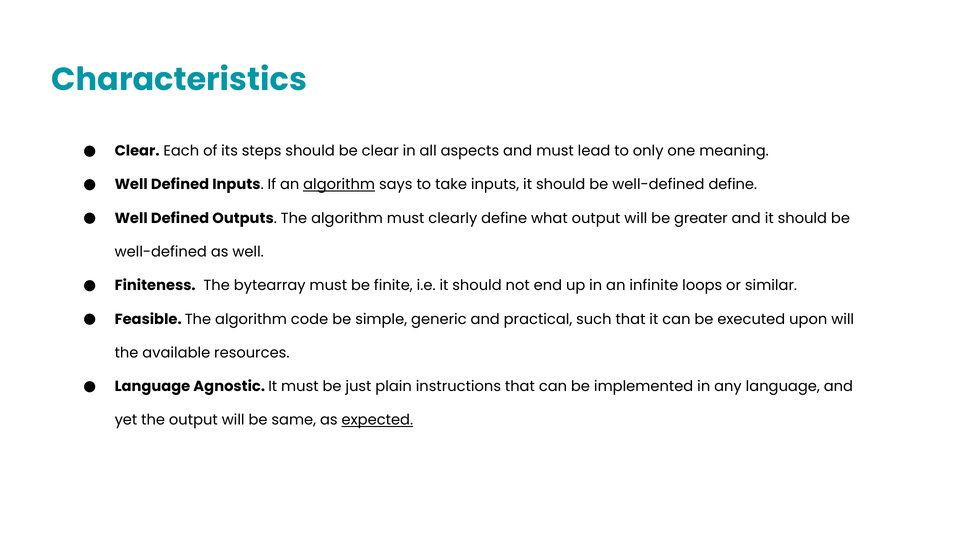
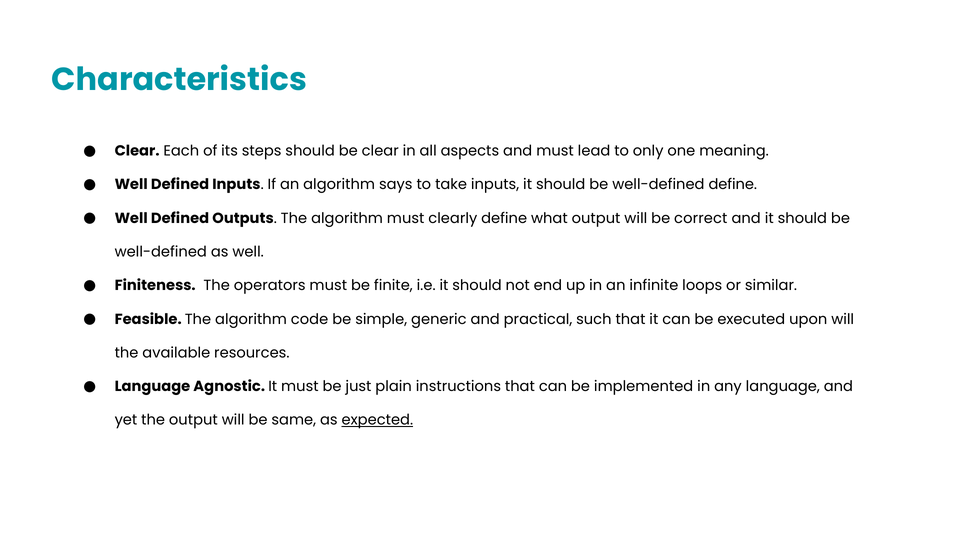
algorithm underline: present -> none (339, 184)
greater: greater -> correct (701, 218)
bytearray: bytearray -> operators (270, 285)
